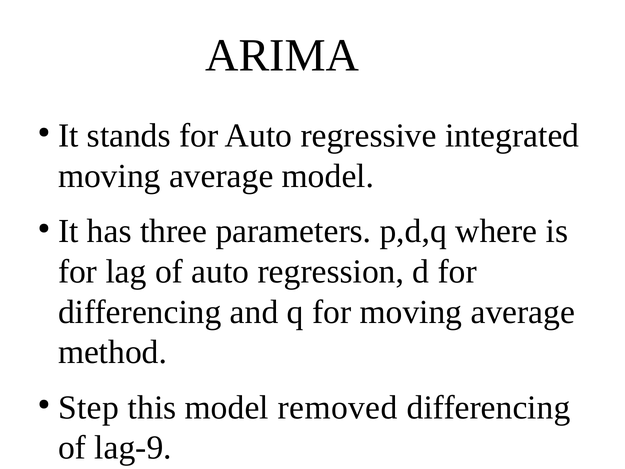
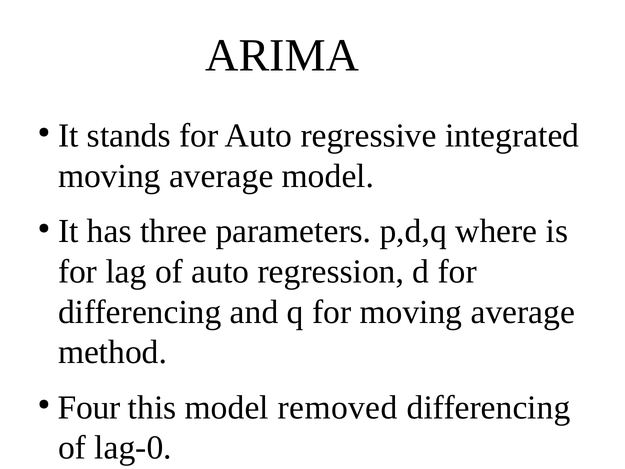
Step: Step -> Four (89, 407)
lag-9: lag-9 -> lag-0 (133, 448)
